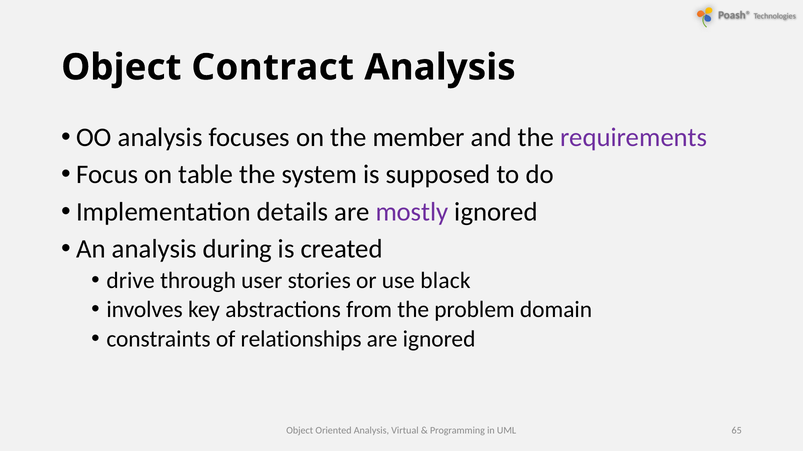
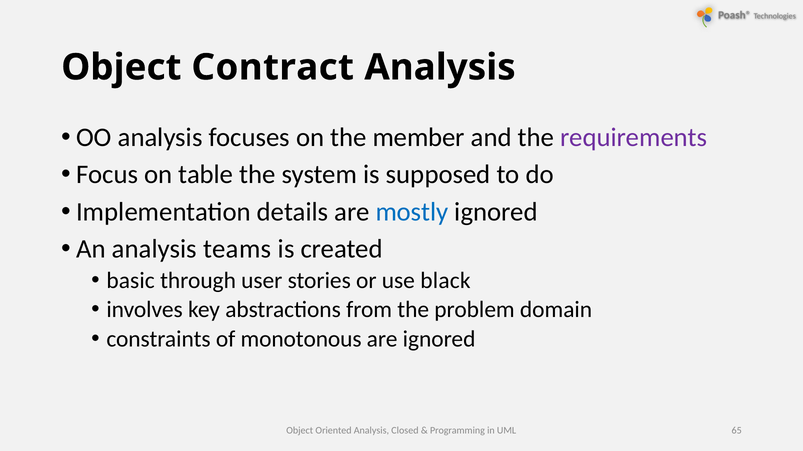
mostly colour: purple -> blue (412, 212)
during: during -> teams (237, 249)
drive: drive -> basic (131, 281)
relationships: relationships -> monotonous (301, 340)
Virtual: Virtual -> Closed (405, 431)
